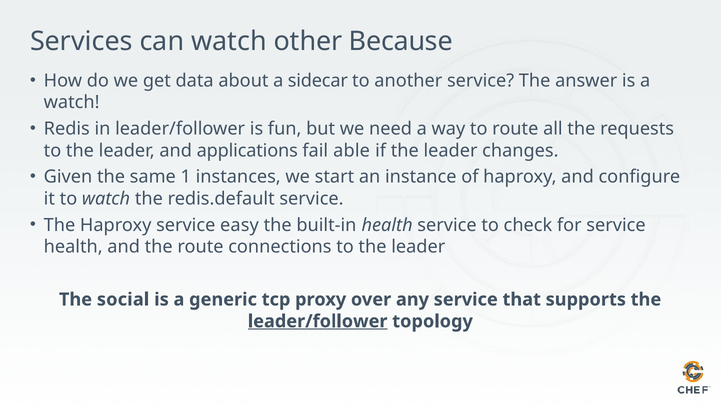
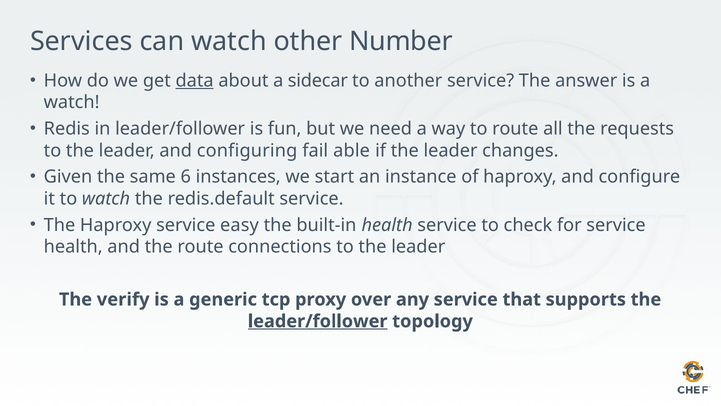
Because: Because -> Number (401, 41)
data underline: none -> present (195, 81)
applications: applications -> configuring (247, 150)
1: 1 -> 6 (186, 177)
social: social -> verify (123, 299)
